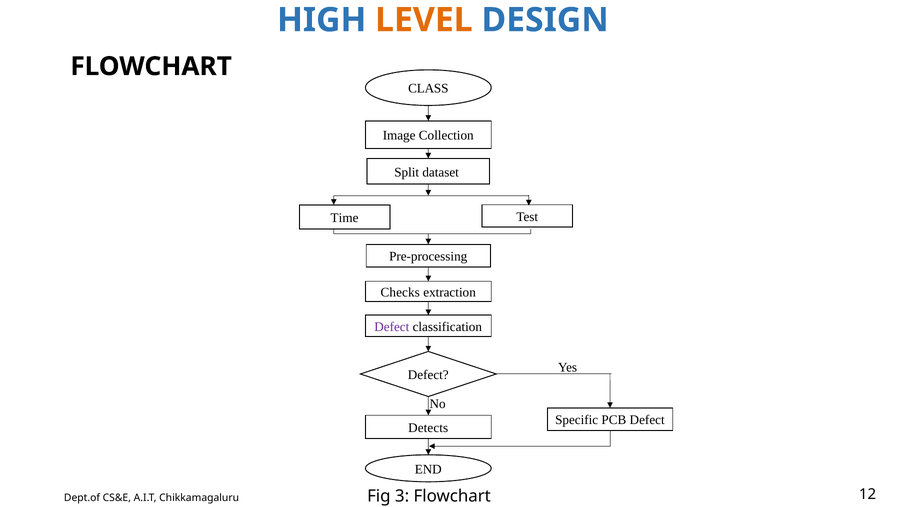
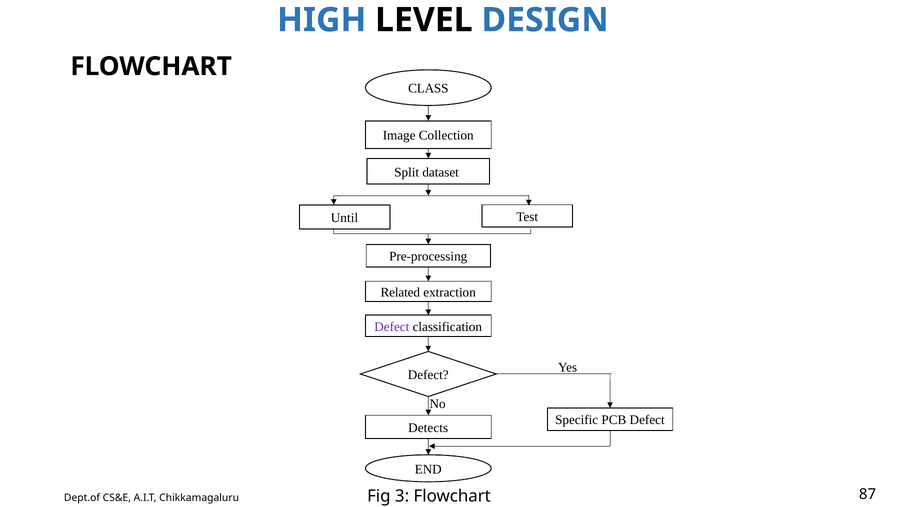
LEVEL colour: orange -> black (424, 20)
Time: Time -> Until (345, 218)
Checks: Checks -> Related (400, 292)
12: 12 -> 87 (868, 494)
